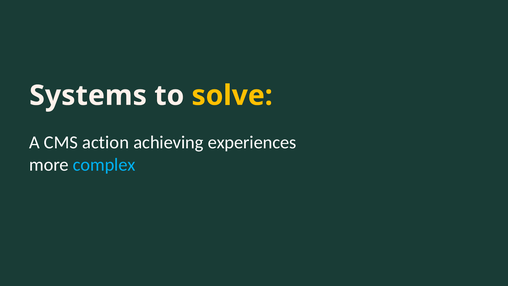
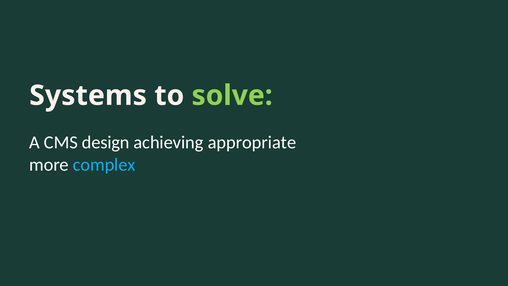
solve colour: yellow -> light green (232, 95)
action: action -> design (106, 142)
experiences: experiences -> appropriate (252, 142)
